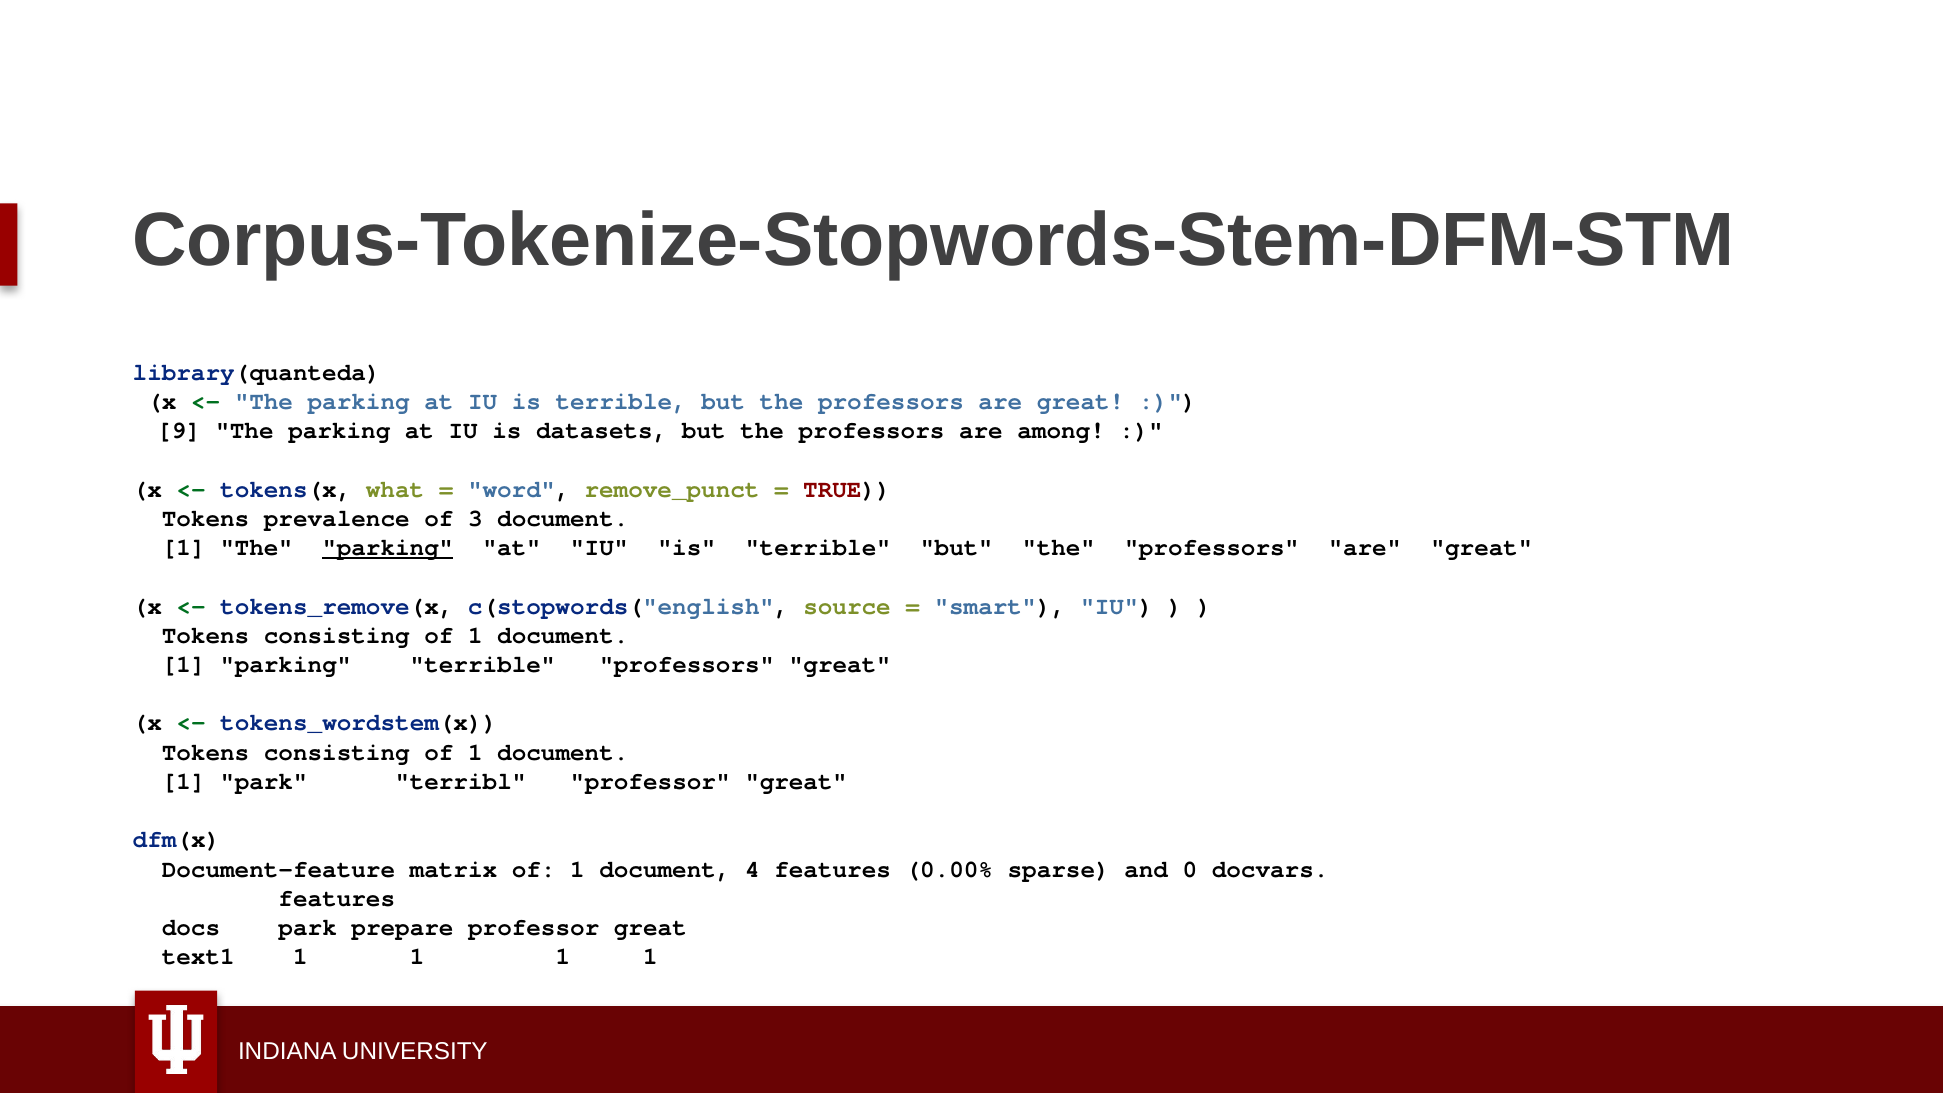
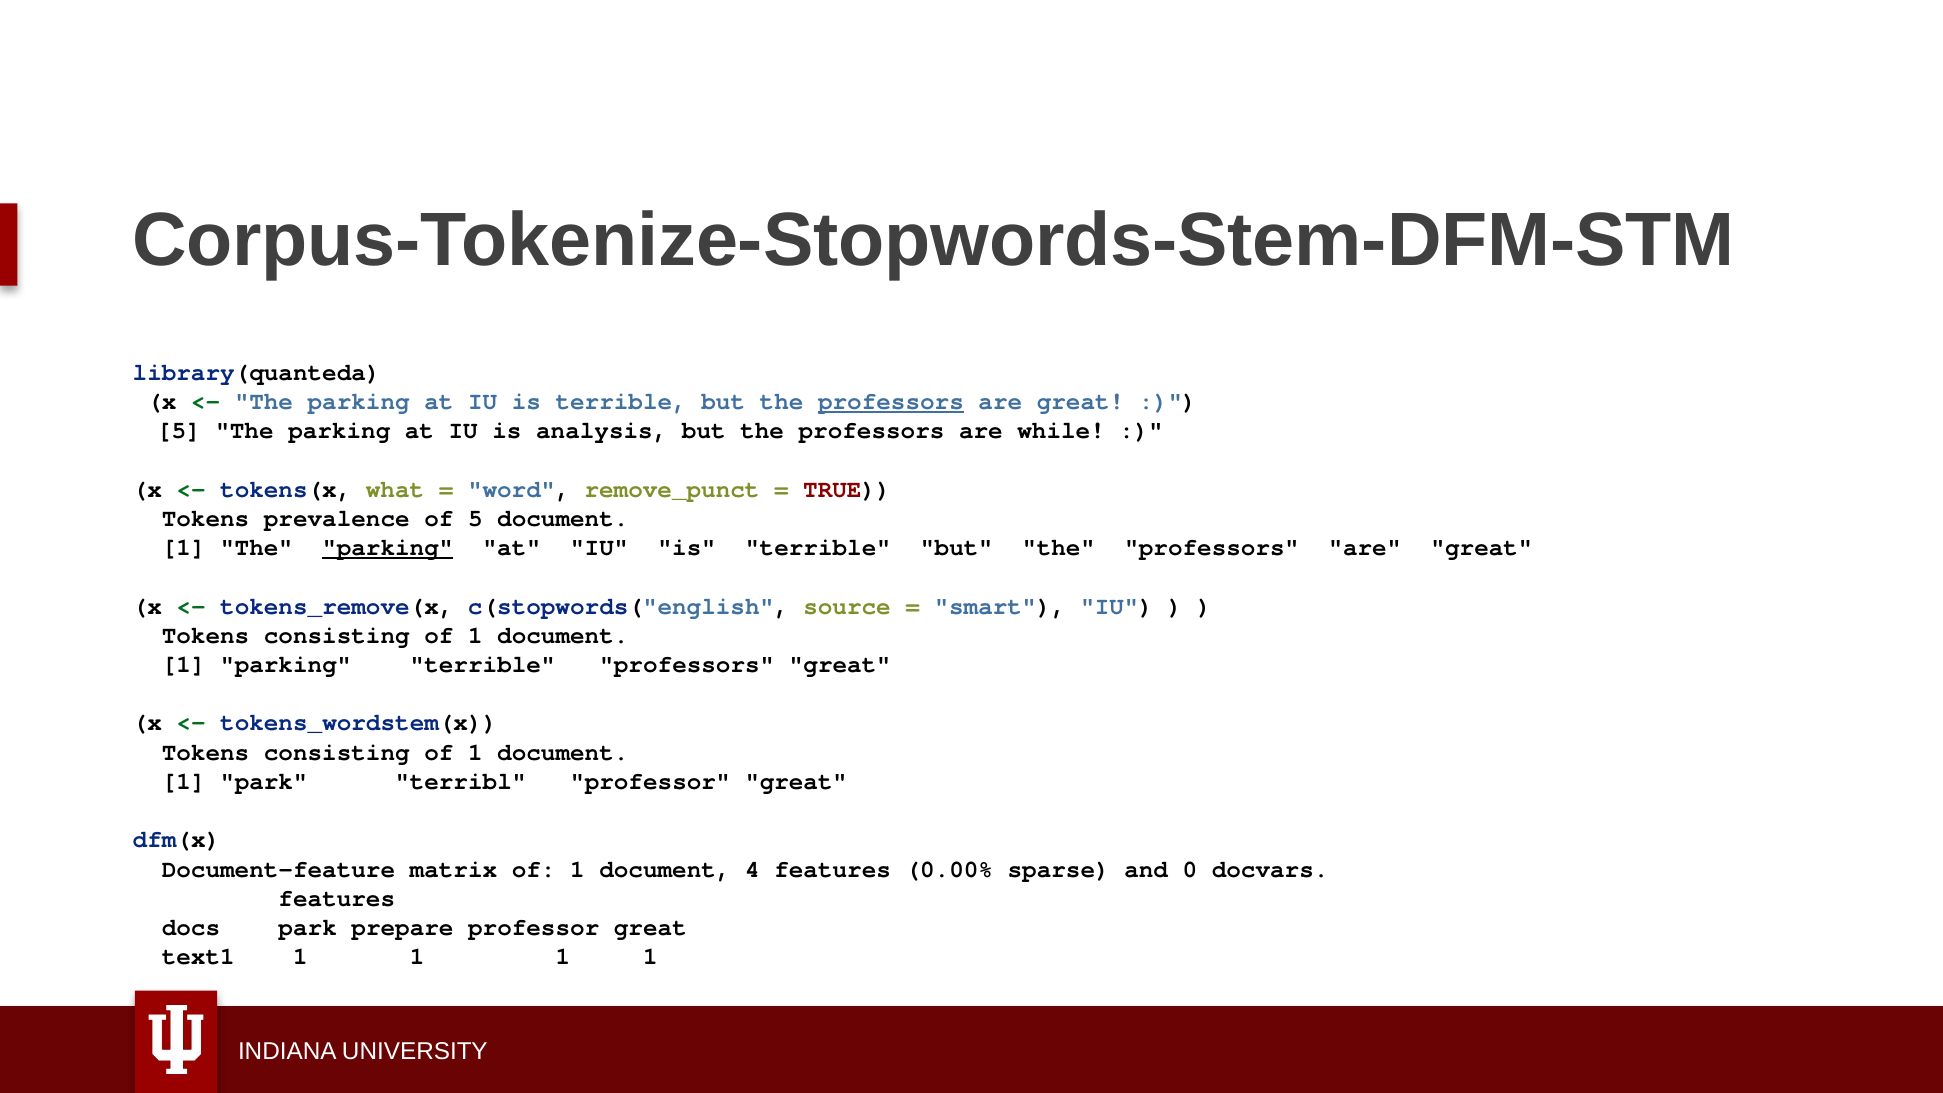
professors underline: none -> present (891, 401)
9: 9 -> 5 (179, 431)
datasets: datasets -> analysis (602, 431)
among: among -> while (1061, 431)
of 3: 3 -> 5 (475, 518)
